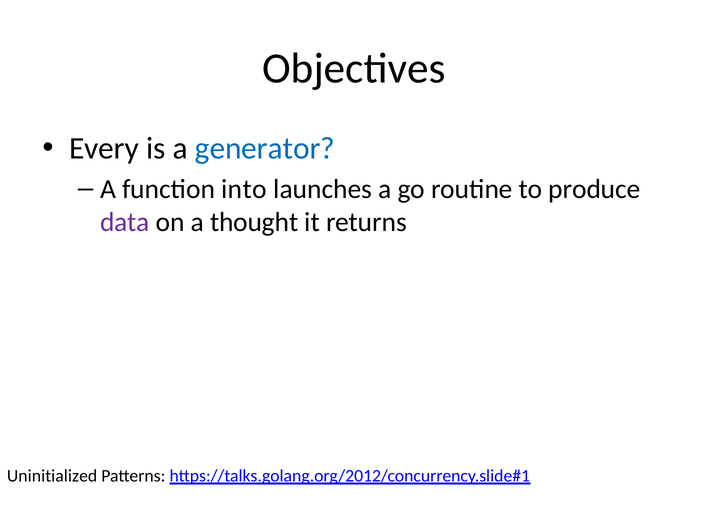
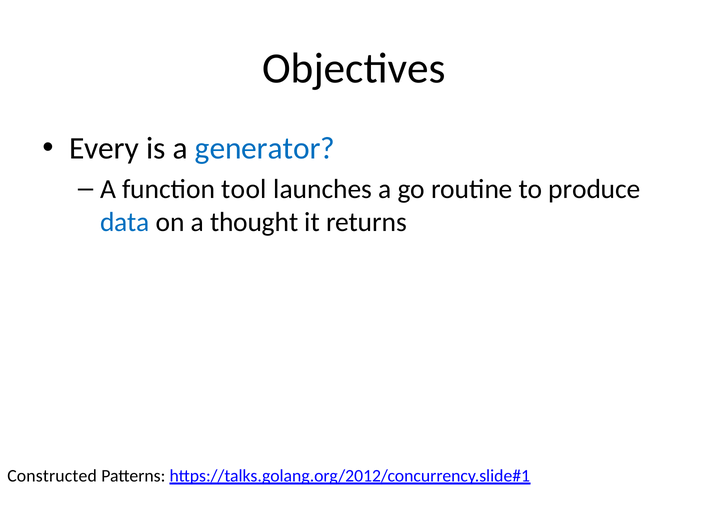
into: into -> tool (244, 189)
data colour: purple -> blue (125, 222)
Uninitialized: Uninitialized -> Constructed (52, 476)
